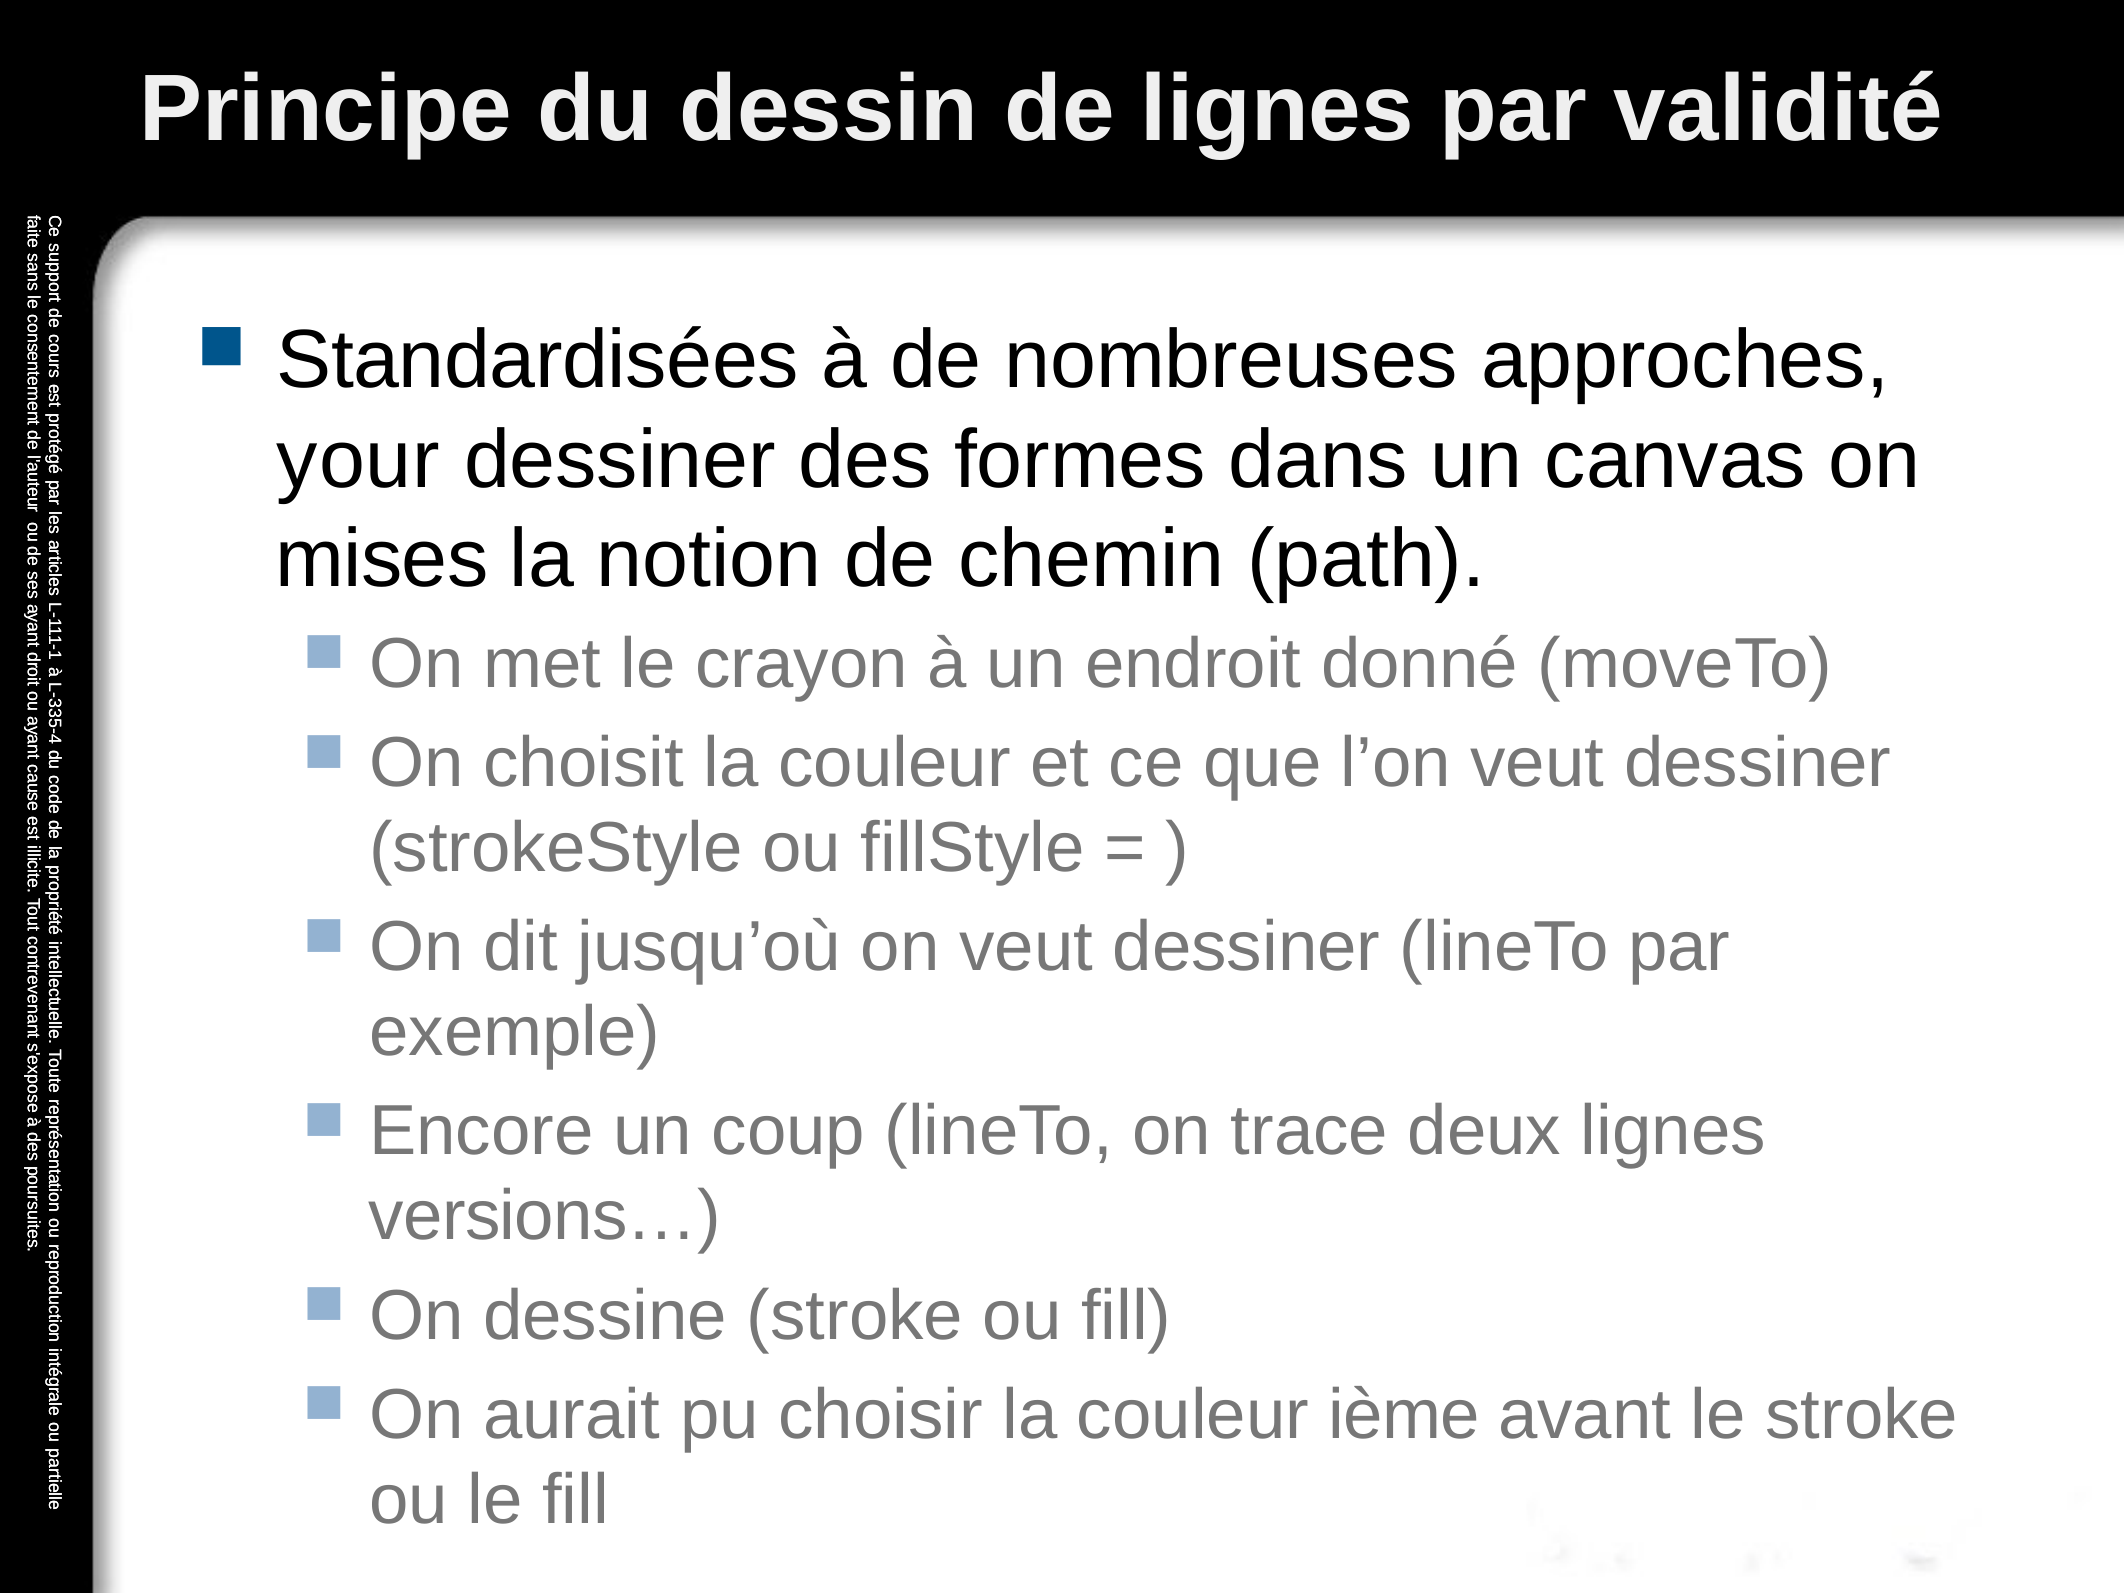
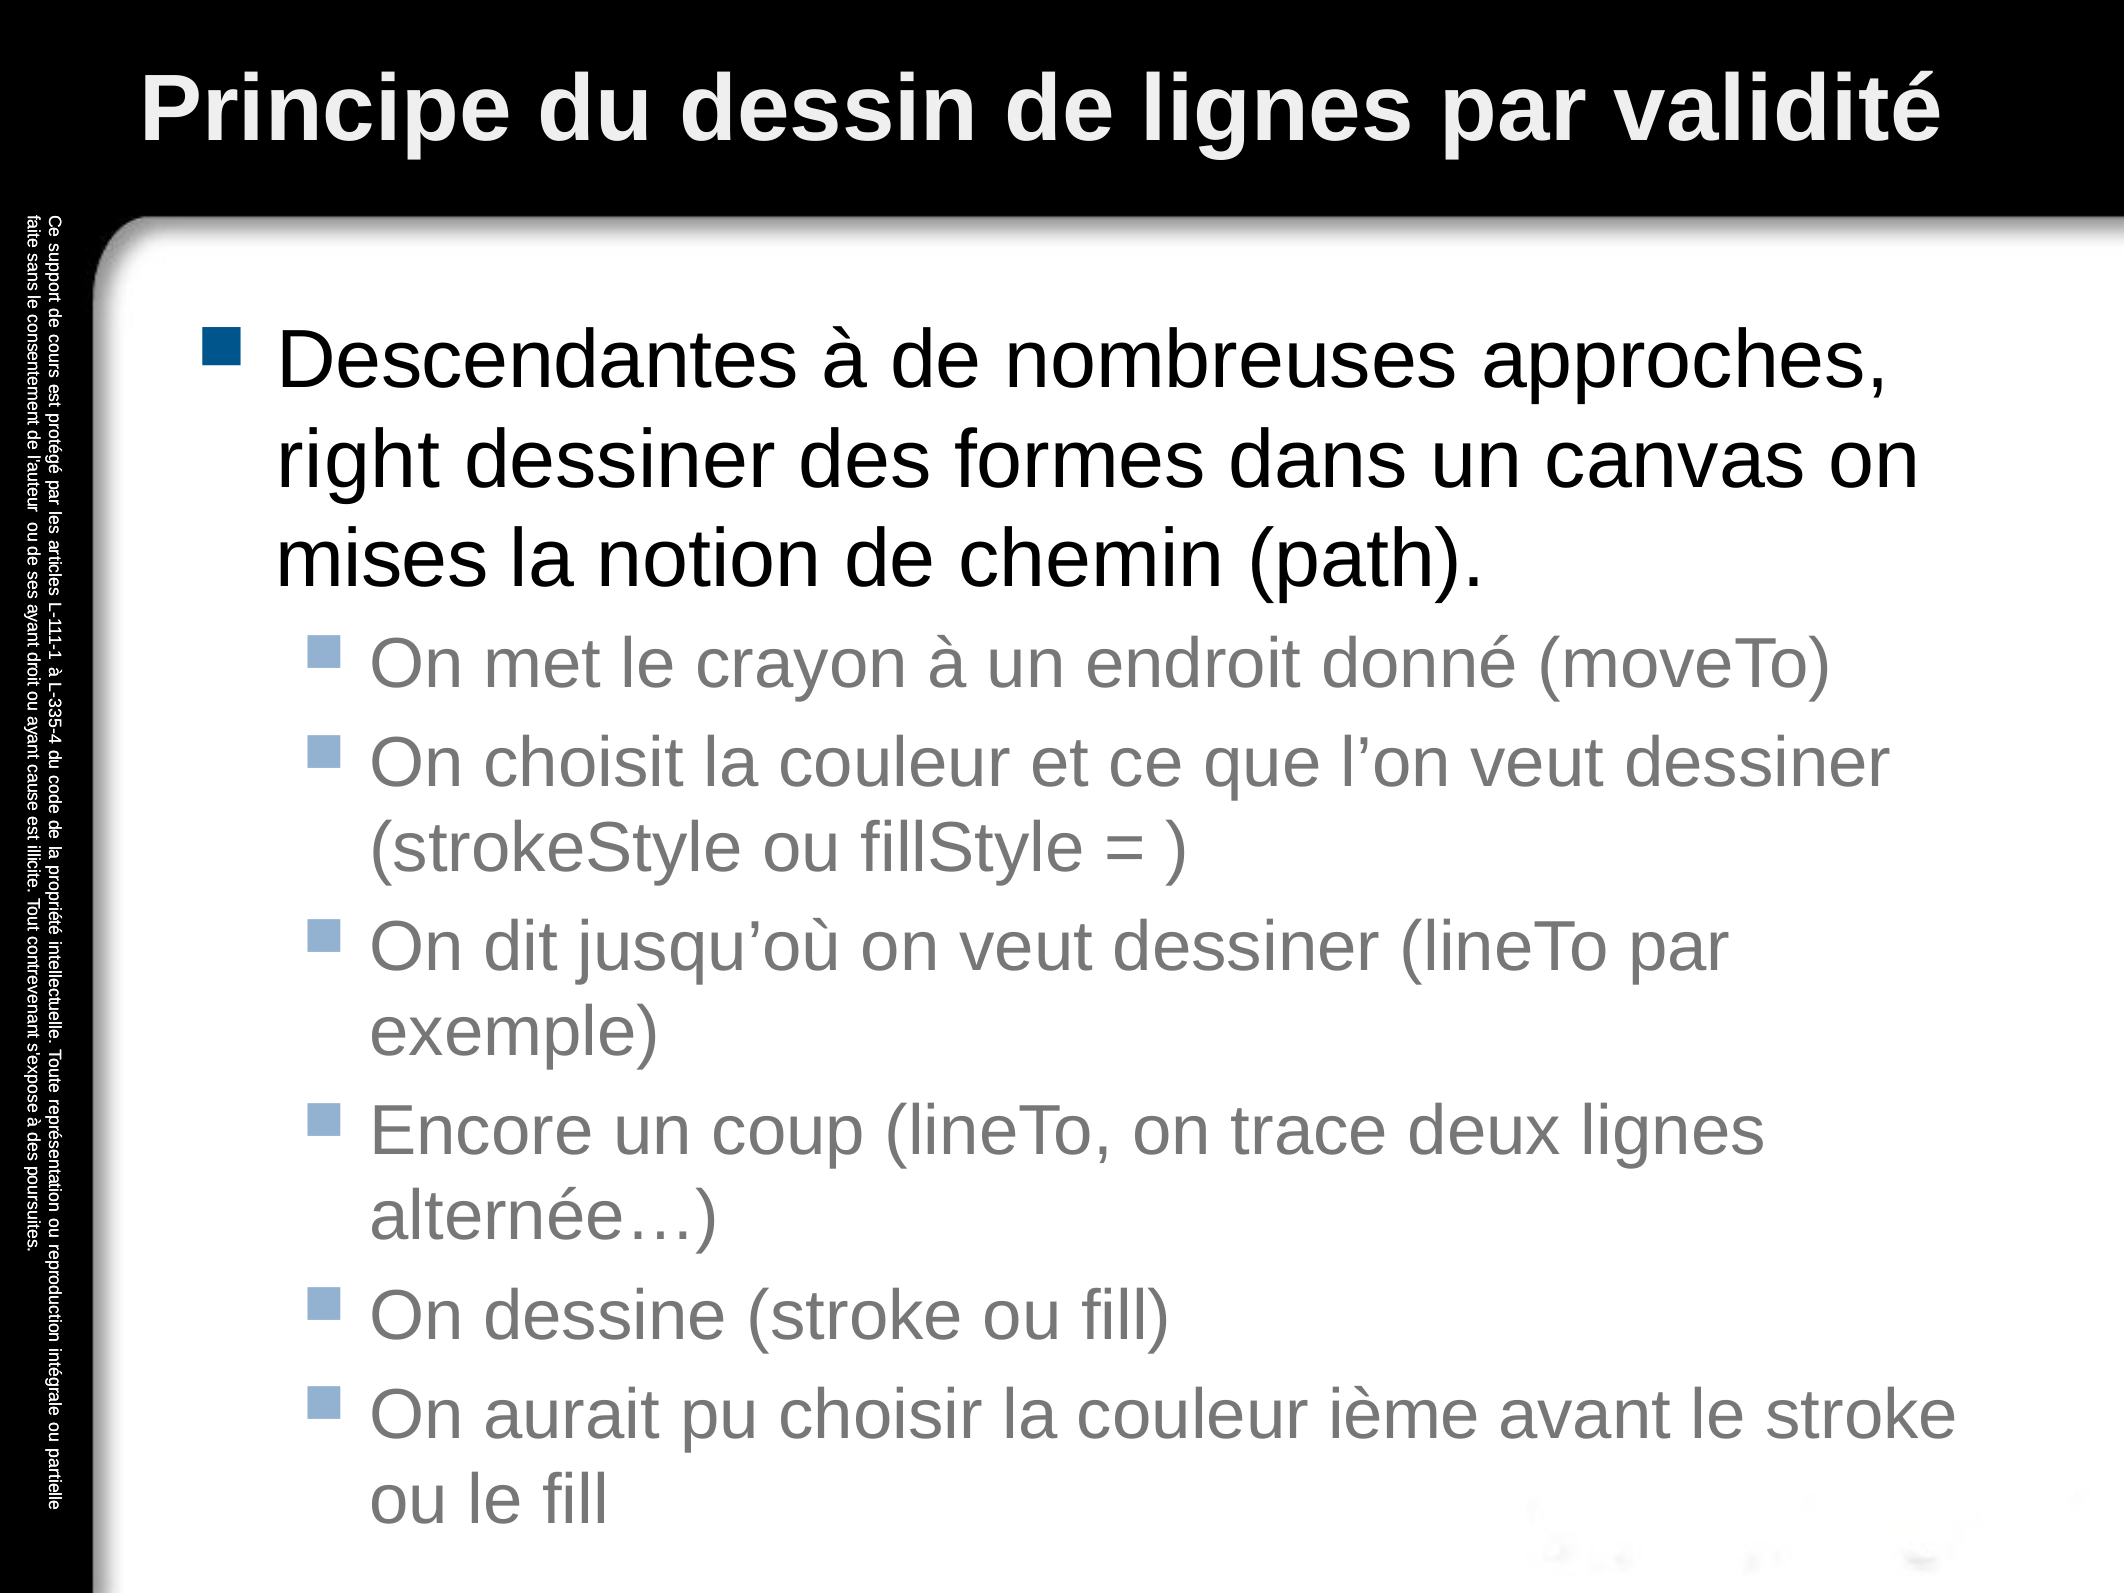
Standardisées: Standardisées -> Descendantes (538, 361)
your: your -> right (358, 460)
versions…: versions… -> alternée… (544, 1217)
